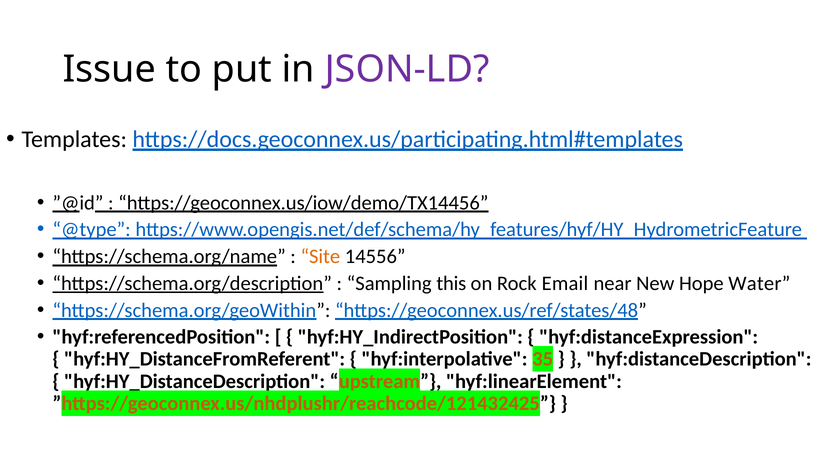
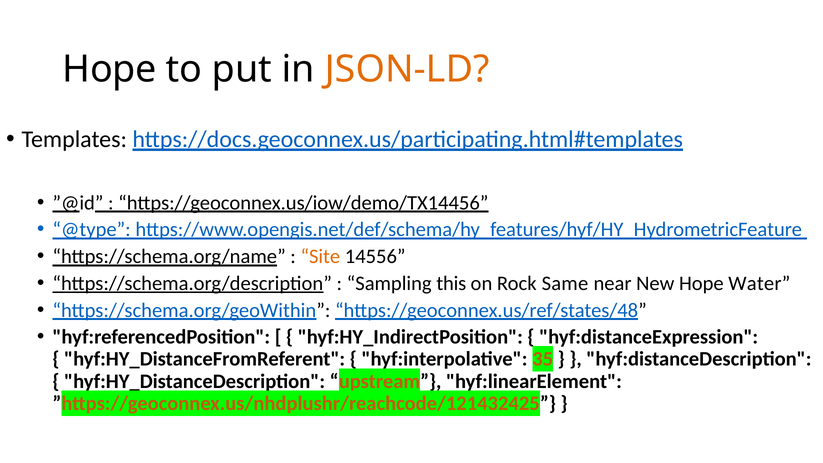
Issue: Issue -> Hope (110, 69)
JSON-LD colour: purple -> orange (407, 69)
Email: Email -> Same (565, 283)
